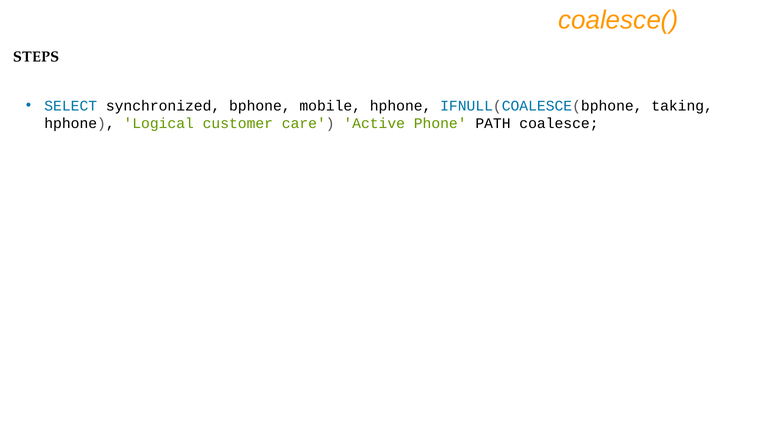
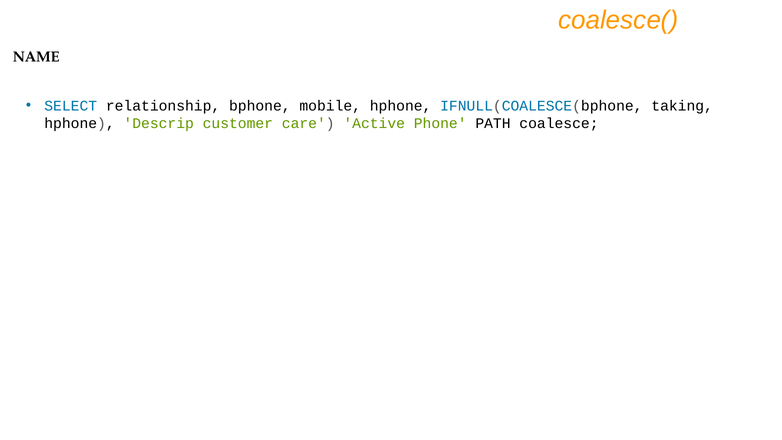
STEPS: STEPS -> NAME (36, 57)
synchronized: synchronized -> relationship (163, 106)
Logical: Logical -> Descrip (159, 123)
